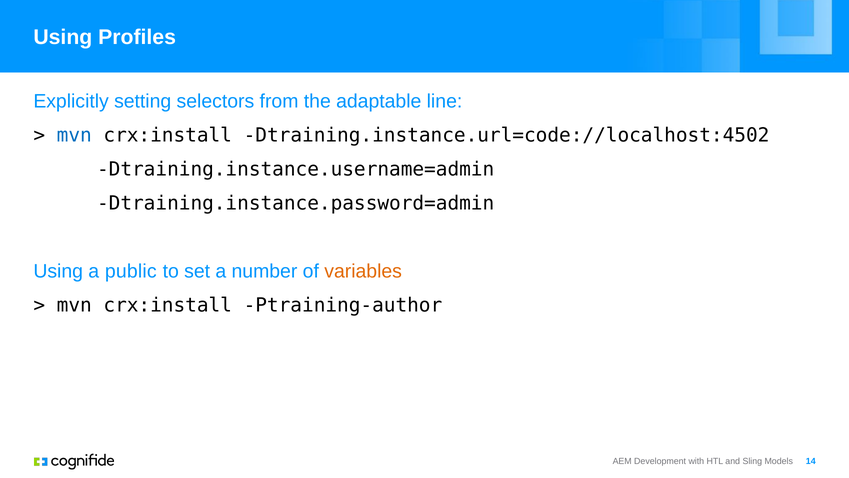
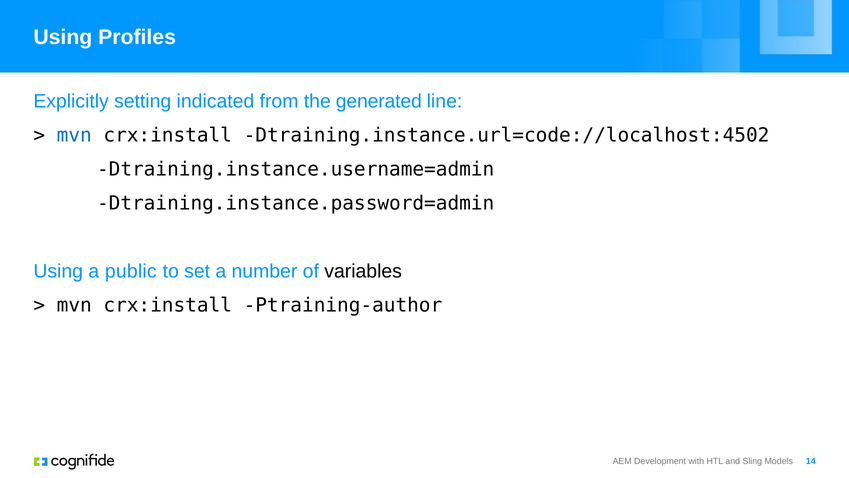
selectors: selectors -> indicated (215, 101)
adaptable: adaptable -> generated (379, 101)
variables colour: orange -> black (363, 271)
